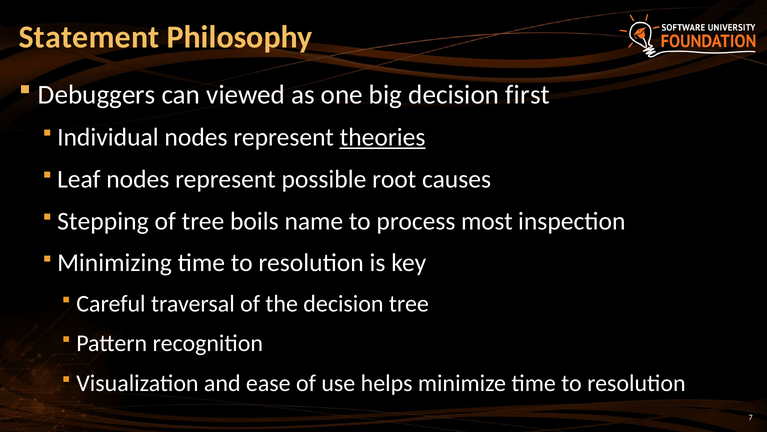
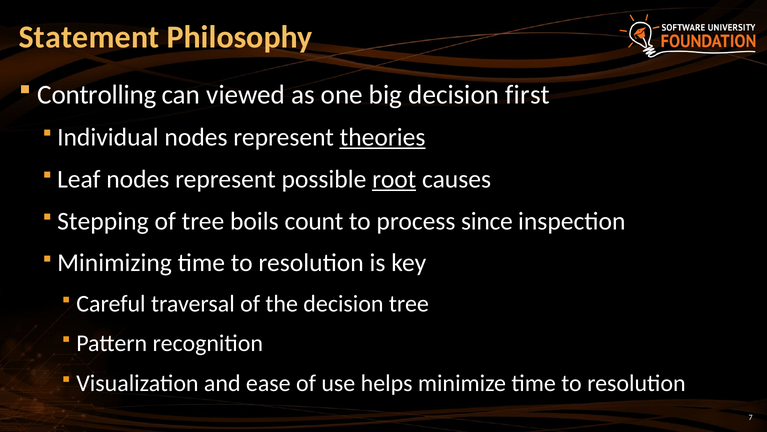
Debuggers: Debuggers -> Controlling (97, 94)
root underline: none -> present (394, 179)
name: name -> count (314, 221)
most: most -> since (487, 221)
